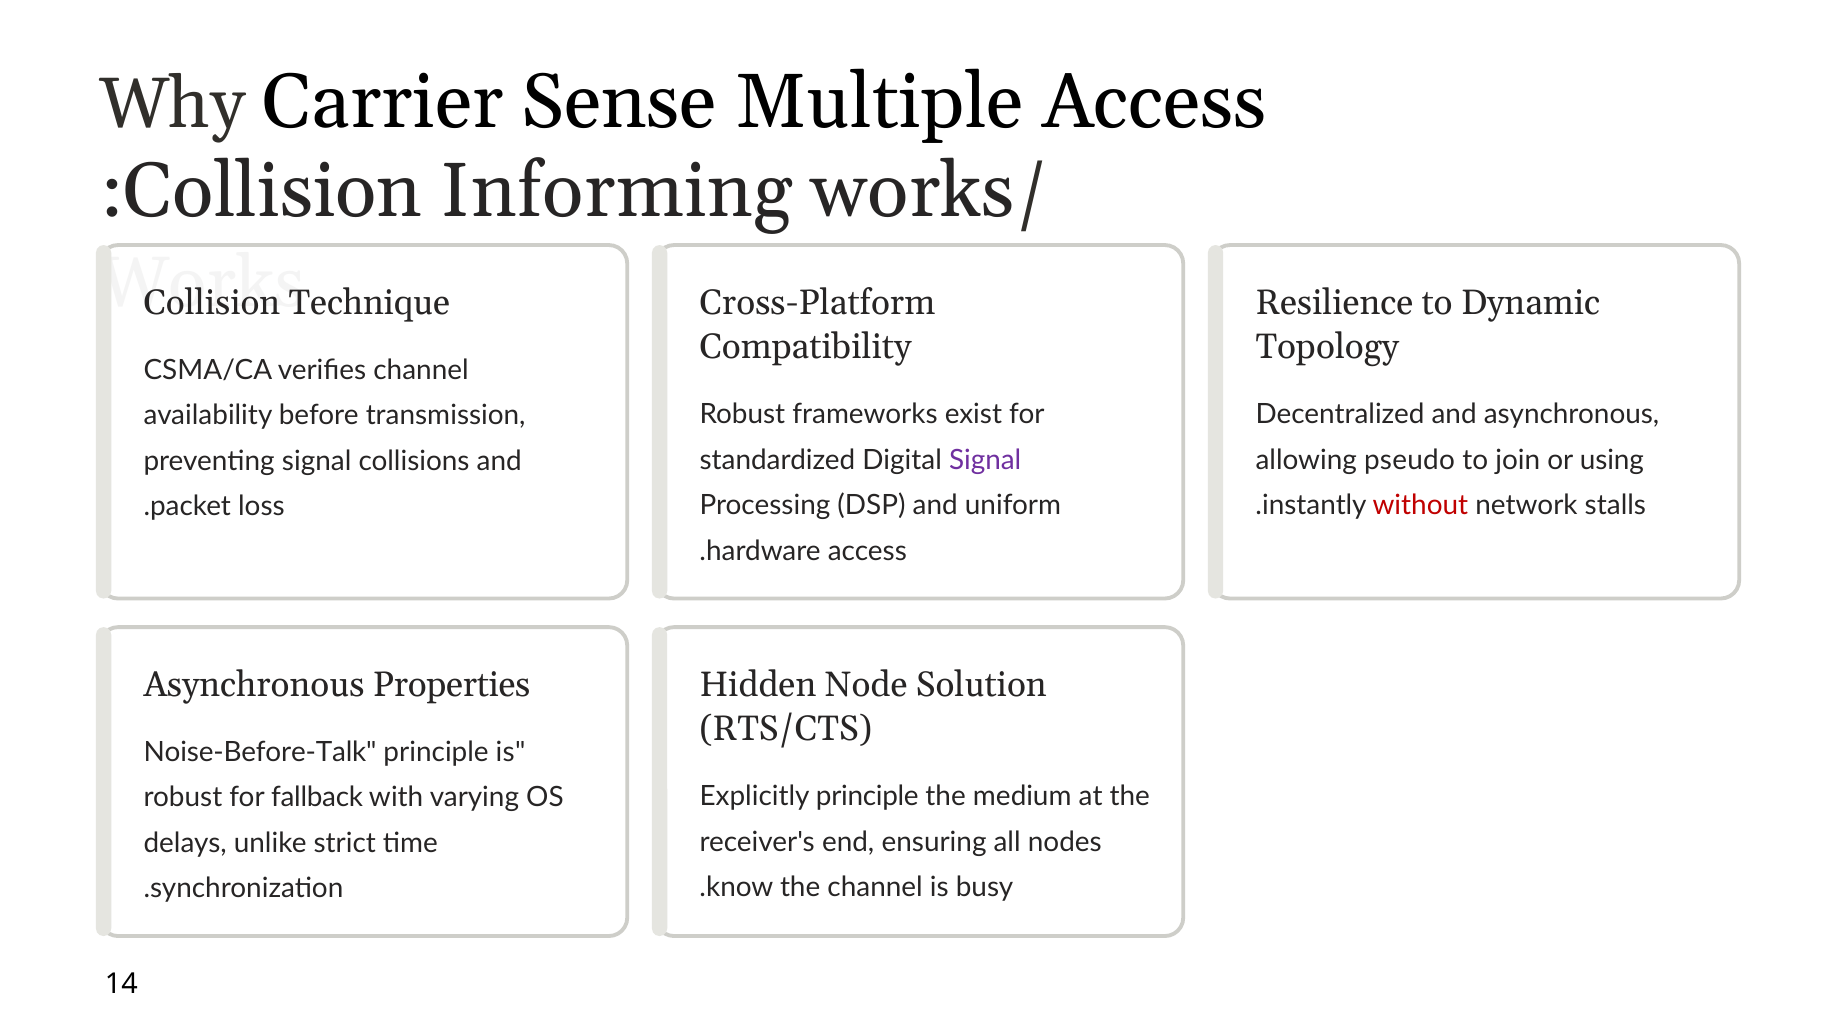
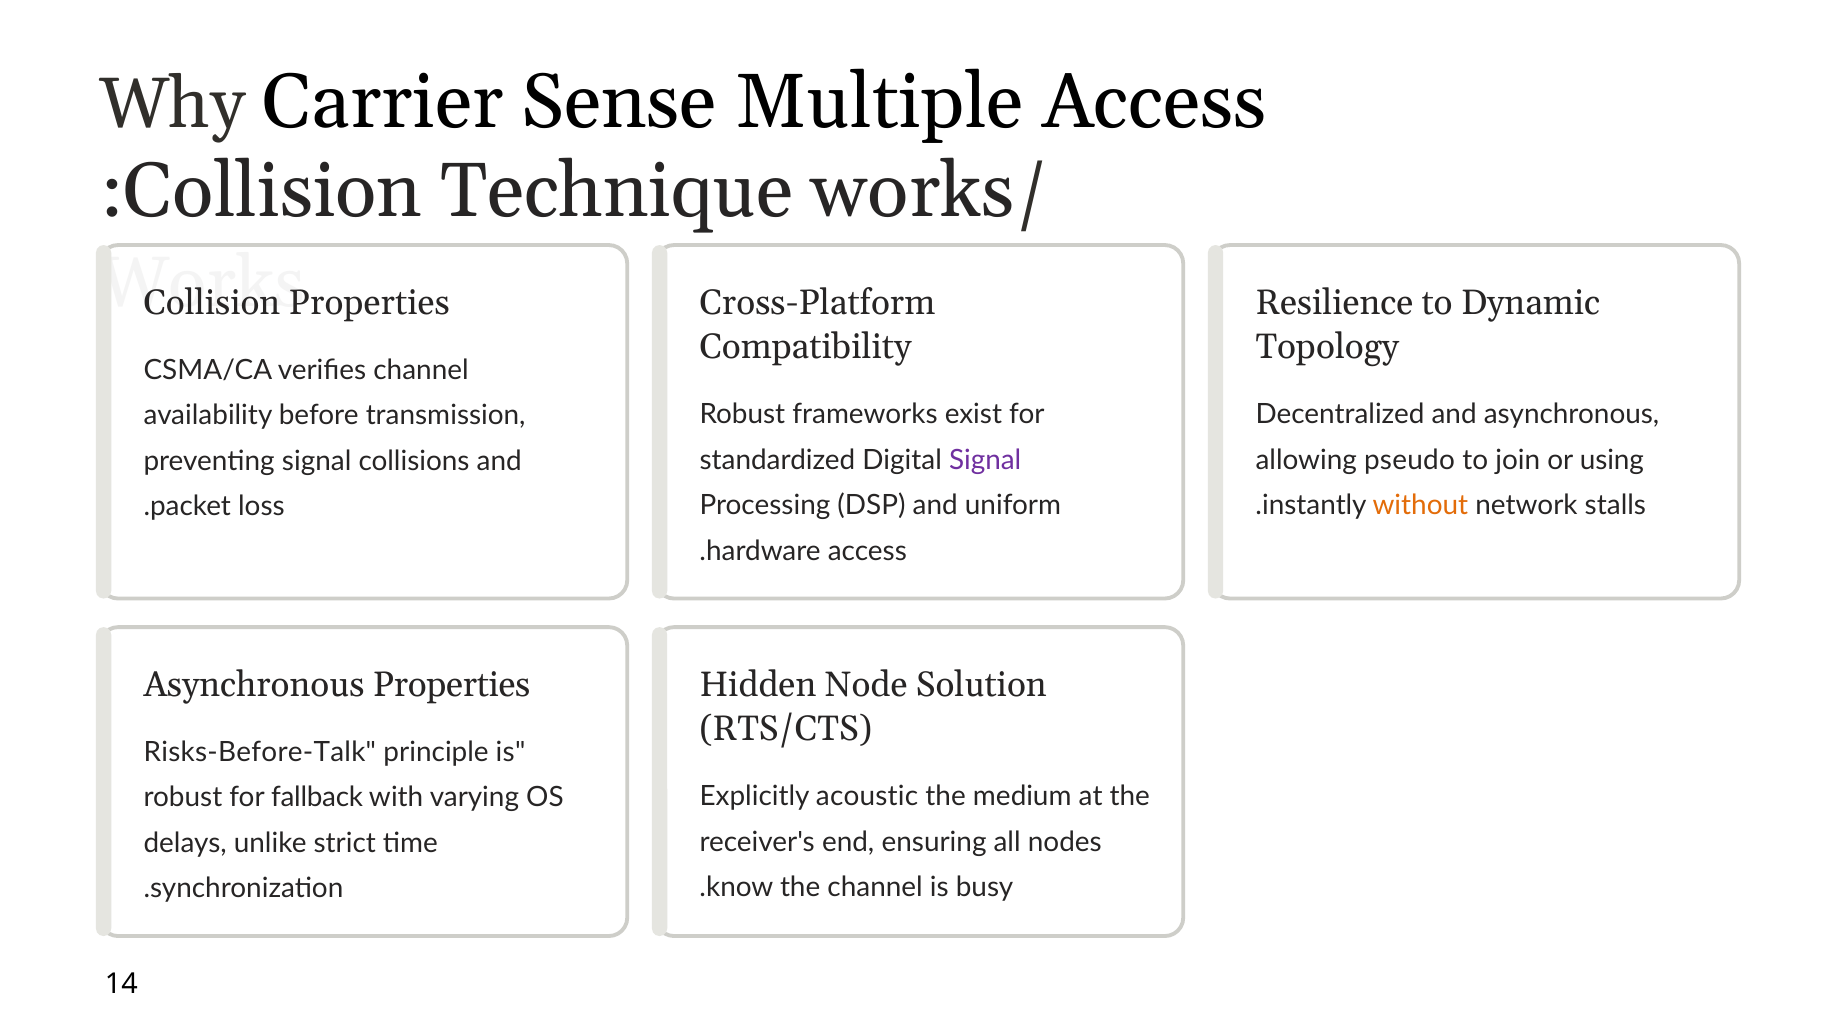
Informing: Informing -> Technique (617, 191)
Technique: Technique -> Properties (369, 303)
without colour: red -> orange (1420, 505)
Noise-Before-Talk: Noise-Before-Talk -> Risks-Before-Talk (260, 751)
Explicitly principle: principle -> acoustic (867, 796)
